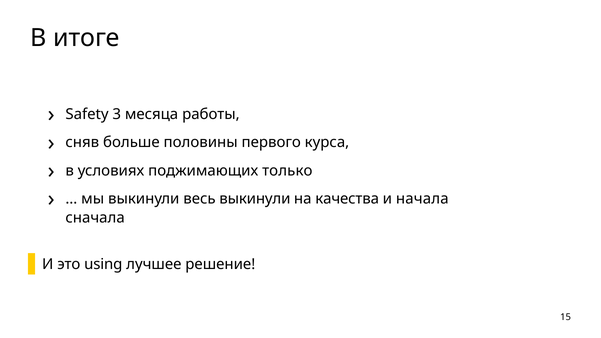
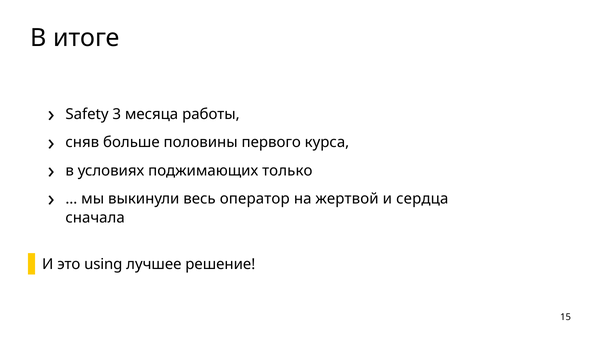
весь выкинули: выкинули -> оператор (255, 199)
качества: качества -> жертвой (347, 199)
начала: начала -> сердца (422, 199)
